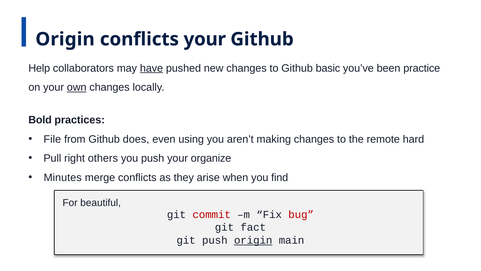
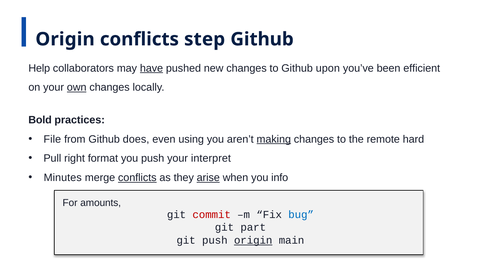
conflicts your: your -> step (205, 39)
basic: basic -> upon (328, 68)
practice: practice -> efficient (422, 68)
making underline: none -> present (274, 139)
others: others -> format (103, 158)
organize: organize -> interpret (211, 158)
conflicts underline: none -> present (137, 177)
arise underline: none -> present (208, 177)
find: find -> info (280, 177)
beautiful: beautiful -> amounts (101, 202)
bug colour: red -> blue (301, 214)
fact: fact -> part (253, 227)
